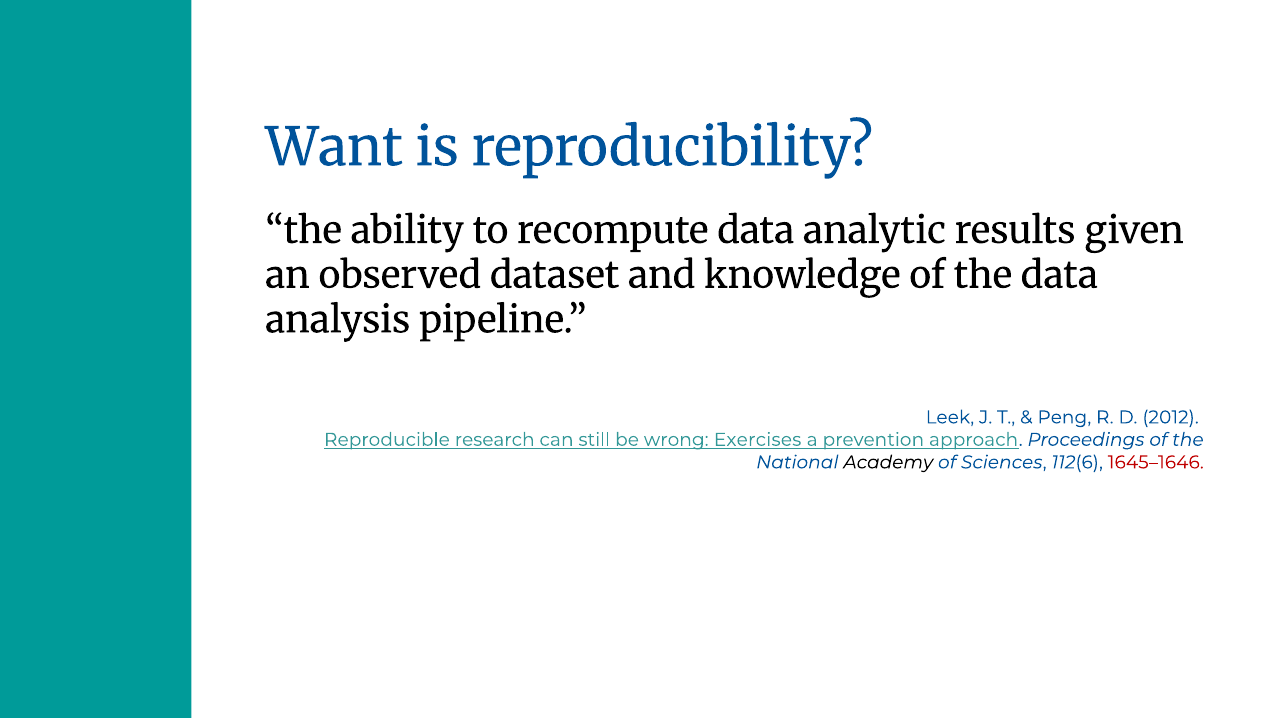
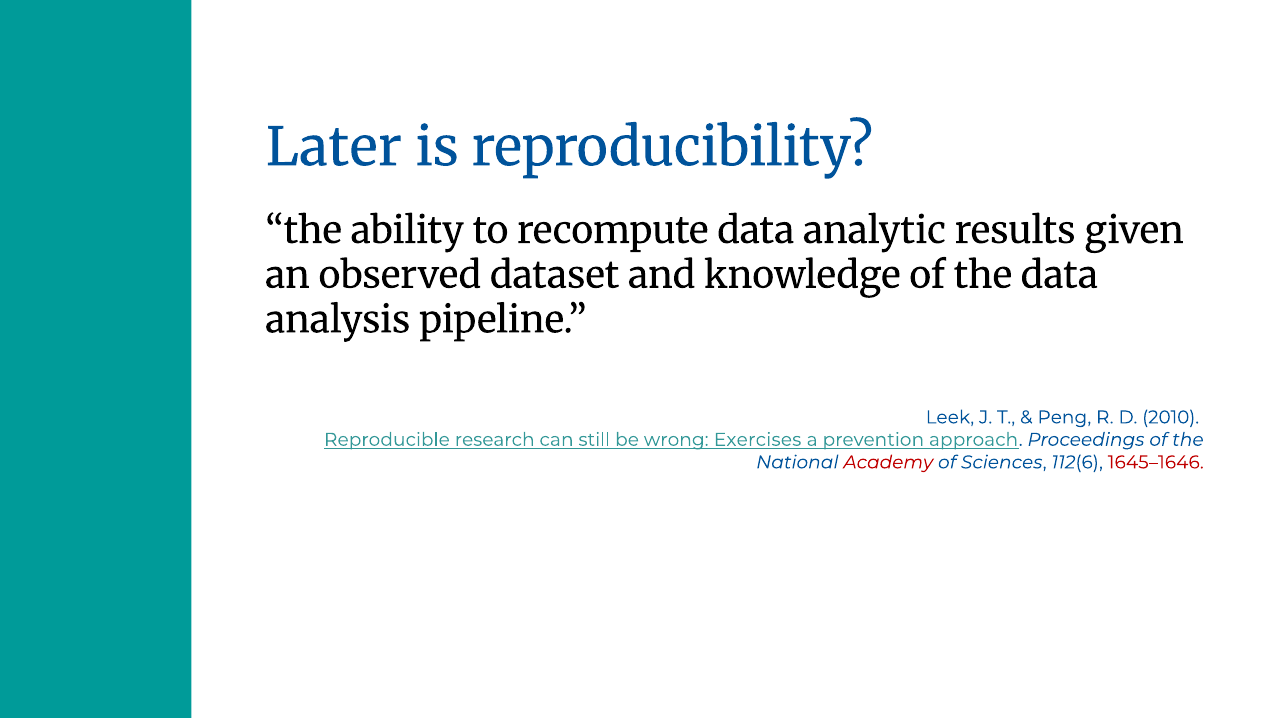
Want: Want -> Later (334, 148)
2012: 2012 -> 2010 (1171, 417)
Academy colour: black -> red (888, 463)
